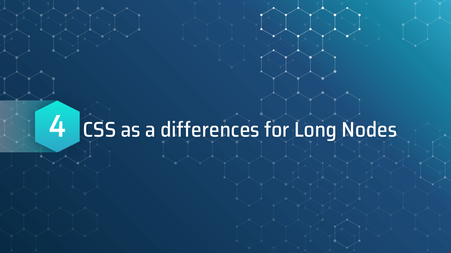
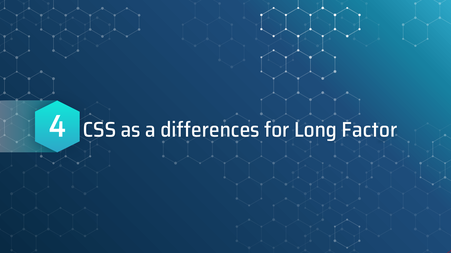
Nodes: Nodes -> Factor (369, 130)
